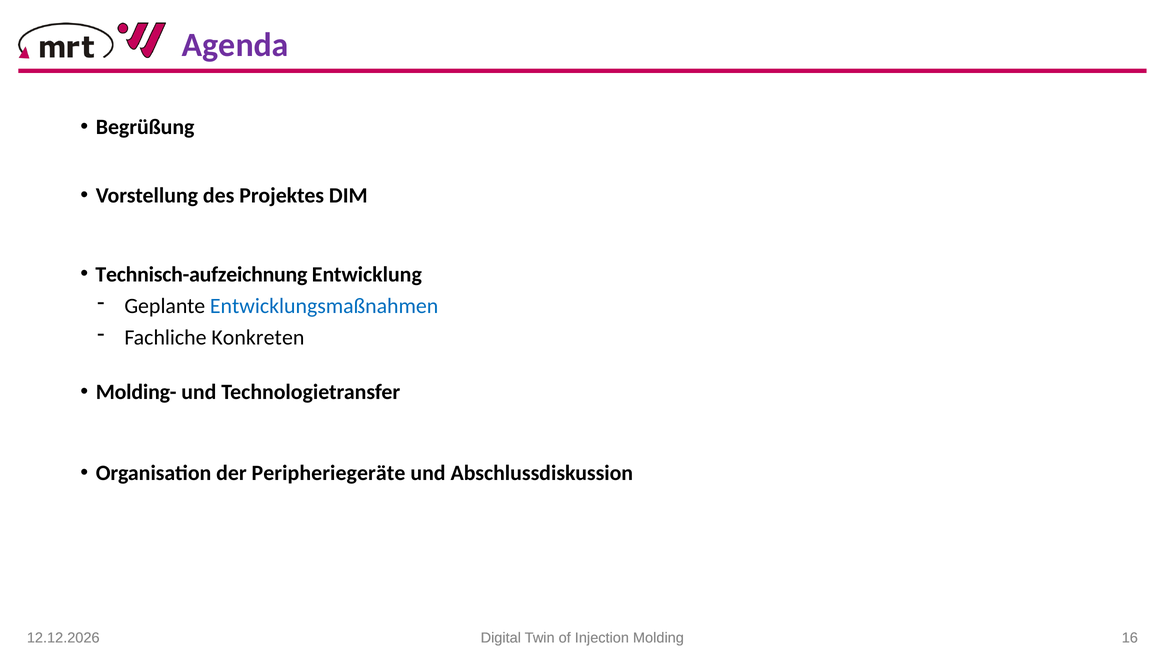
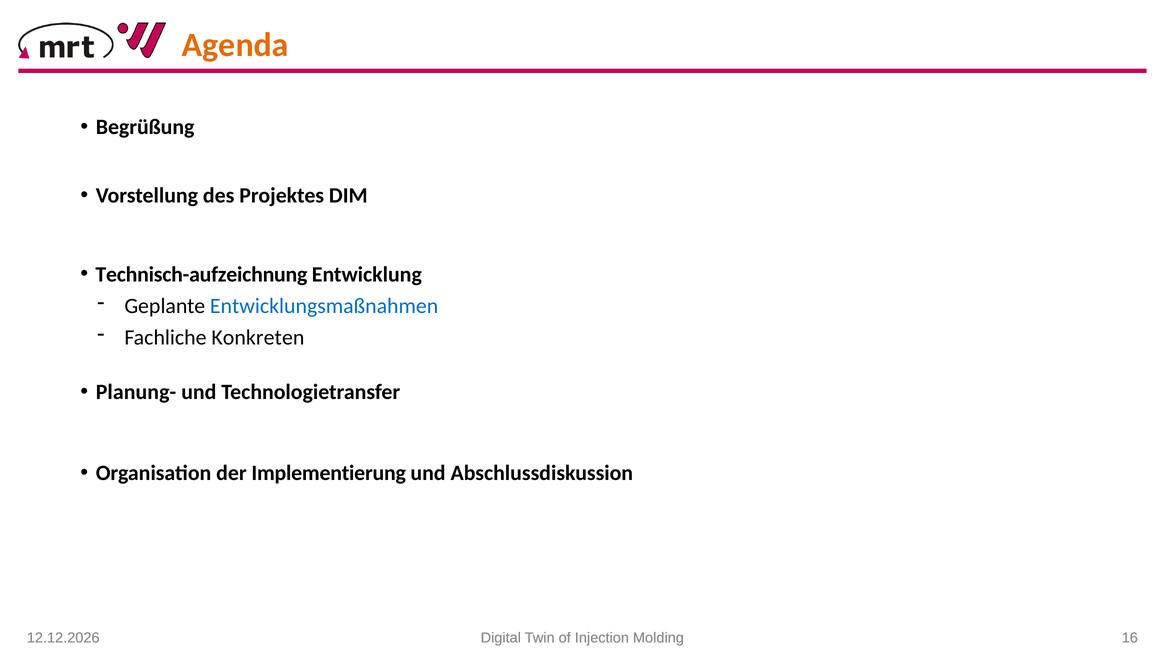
Agenda colour: purple -> orange (235, 45)
Molding-: Molding- -> Planung- (136, 392)
Peripheriegeräte: Peripheriegeräte -> Implementierung (329, 473)
